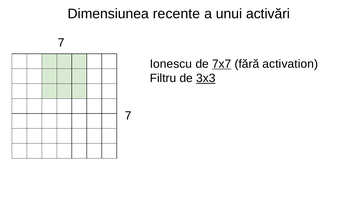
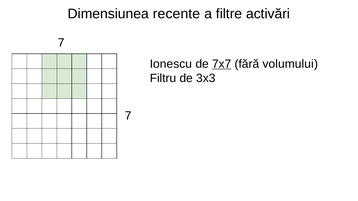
unui: unui -> filtre (229, 14)
activation: activation -> volumului (290, 64)
3x3 underline: present -> none (206, 78)
